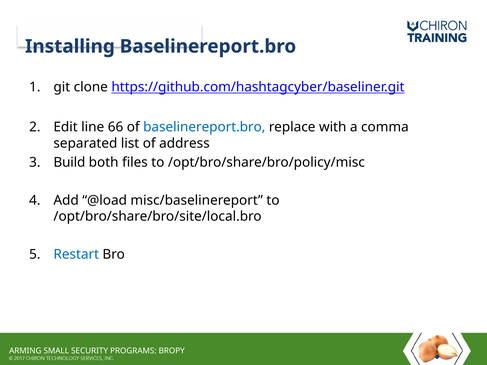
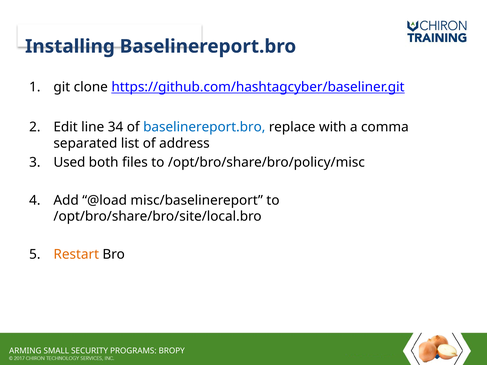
66: 66 -> 34 (116, 127)
Build: Build -> Used (69, 162)
Restart colour: blue -> orange (76, 255)
